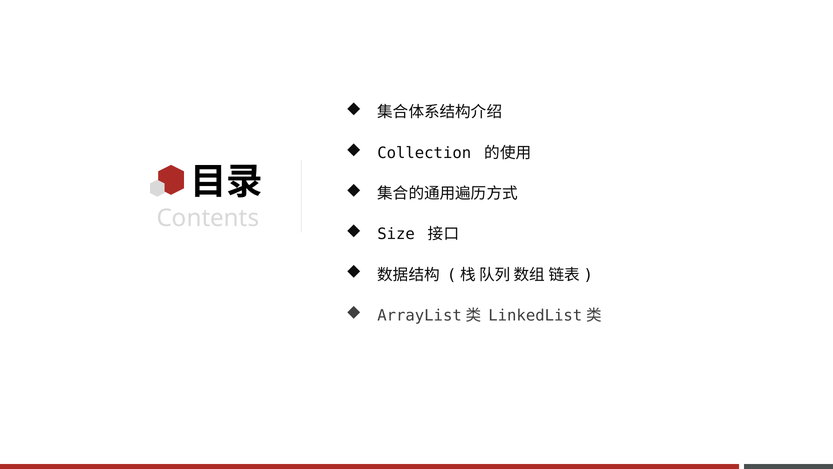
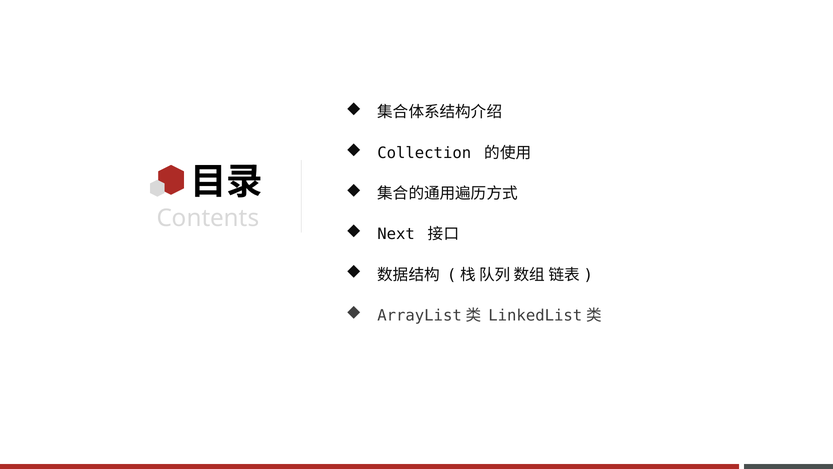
Size: Size -> Next (396, 234)
